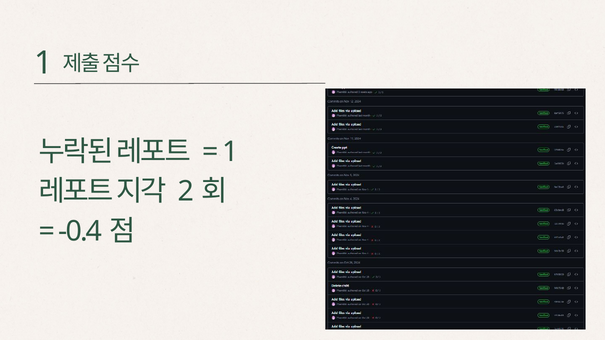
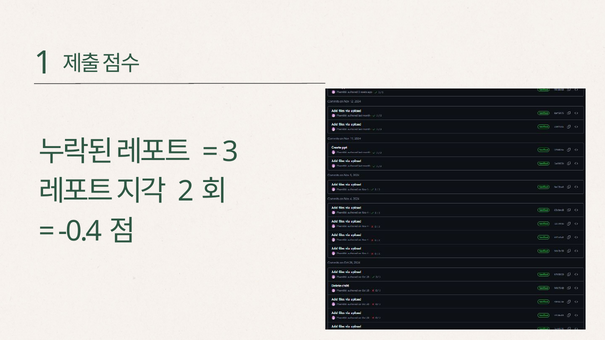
1: 1 -> 3 (230, 152)
